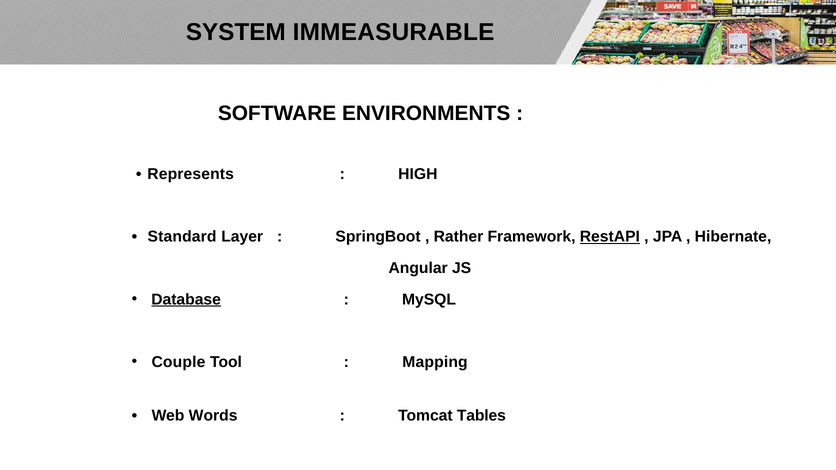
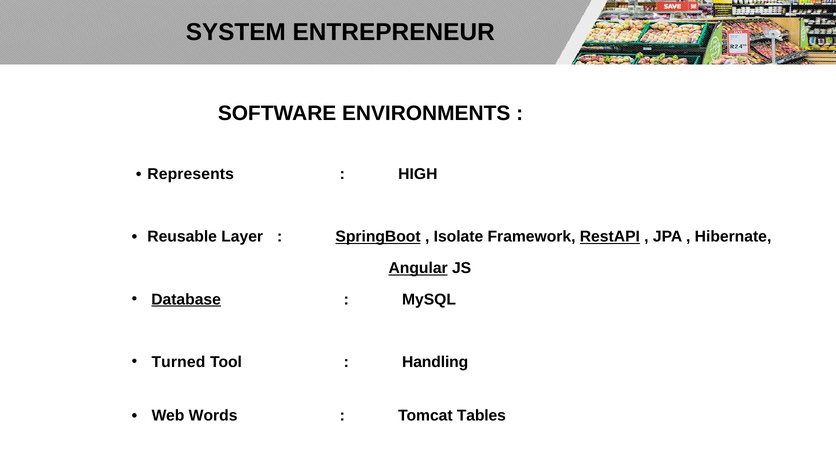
IMMEASURABLE: IMMEASURABLE -> ENTREPRENEUR (394, 32)
Standard: Standard -> Reusable (182, 237)
SpringBoot underline: none -> present (378, 237)
Rather: Rather -> Isolate (458, 237)
Angular underline: none -> present (418, 268)
Couple: Couple -> Turned (178, 362)
Mapping: Mapping -> Handling (435, 362)
